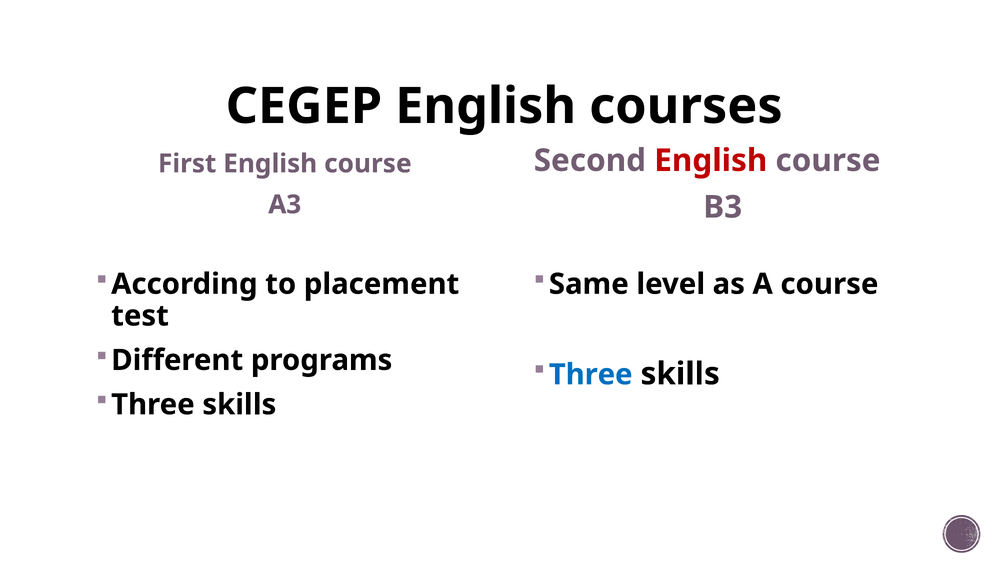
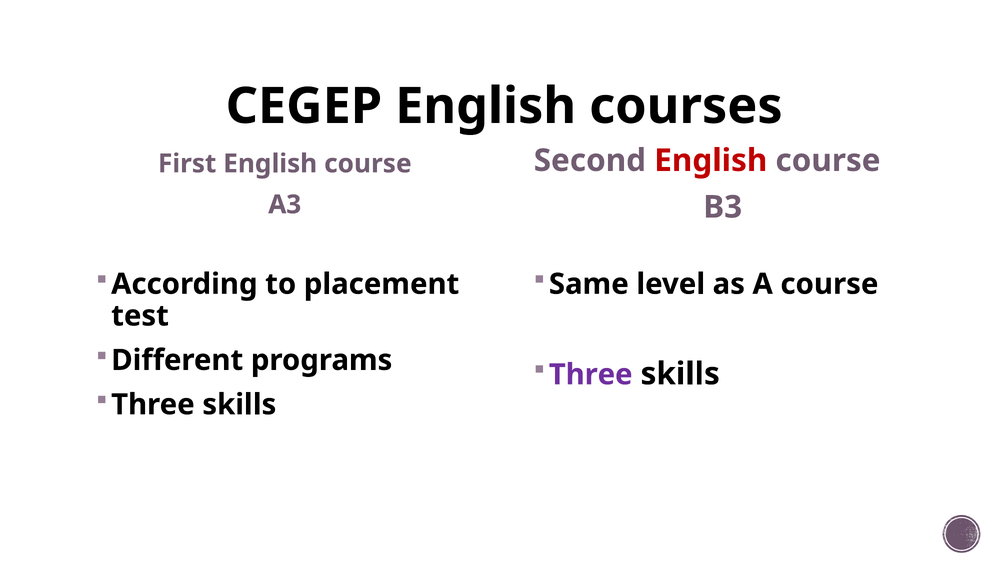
Three colour: blue -> purple (591, 375)
